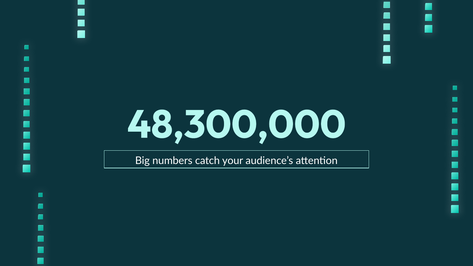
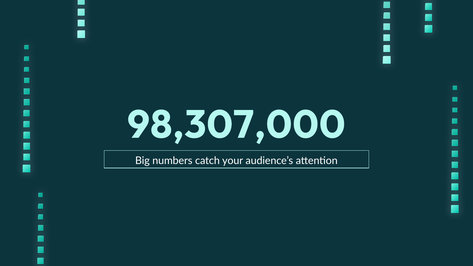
48,300,000: 48,300,000 -> 98,307,000 (236, 125)
